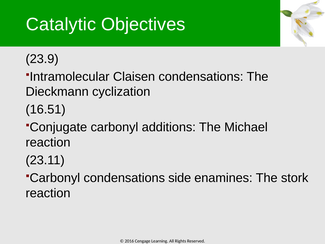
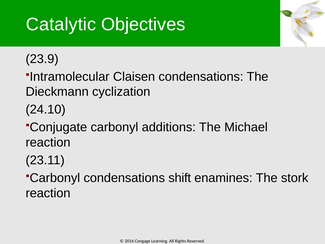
16.51: 16.51 -> 24.10 (46, 109)
side: side -> shift (180, 178)
